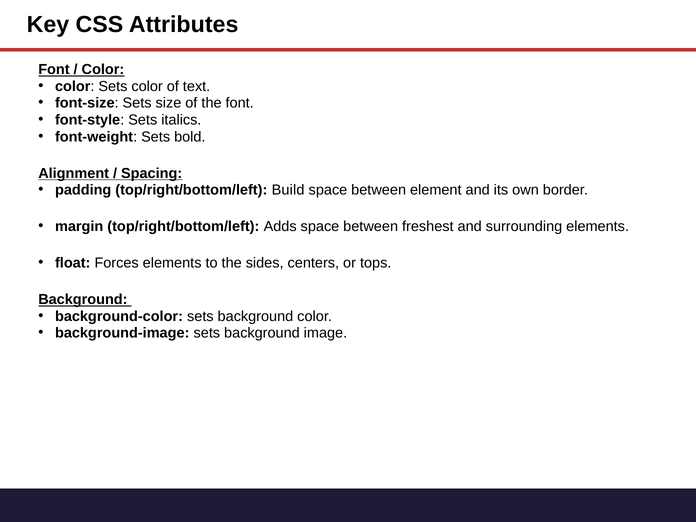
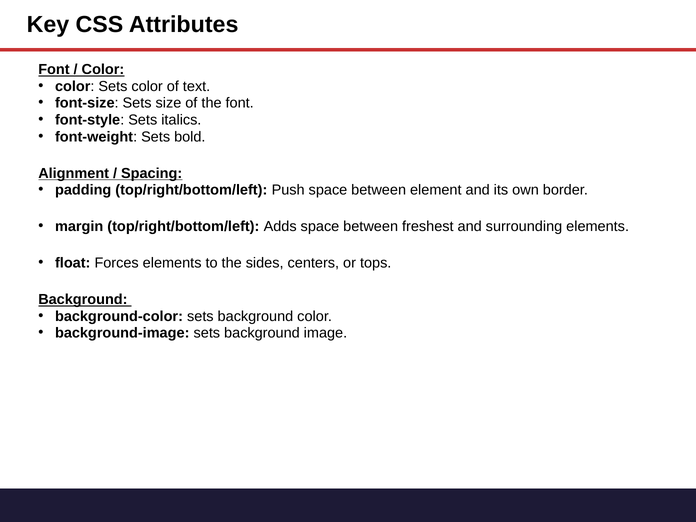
Build: Build -> Push (288, 190)
